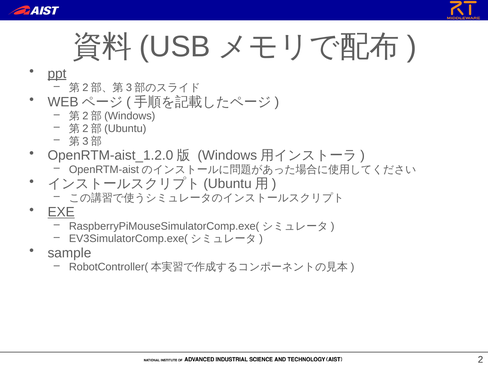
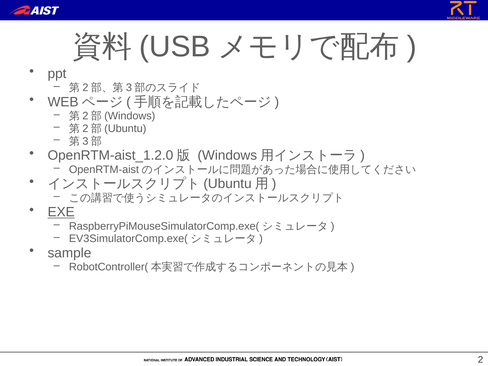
ppt underline: present -> none (57, 74)
